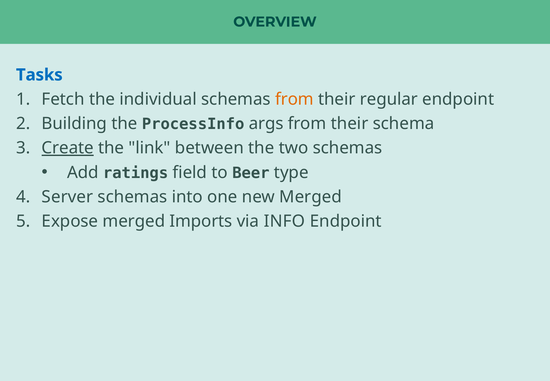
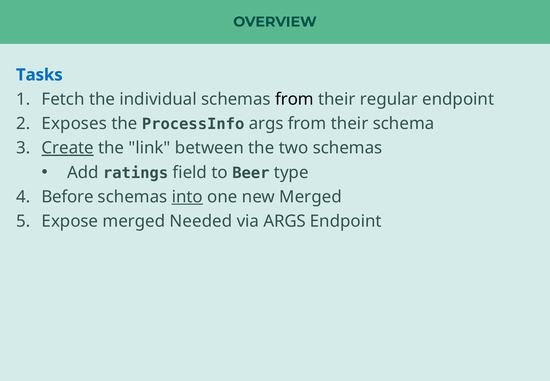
from colour: orange -> black (294, 99)
Building: Building -> Exposes (74, 124)
Server: Server -> Before (68, 197)
into underline: none -> present (187, 197)
Imports: Imports -> Needed (201, 221)
via INFO: INFO -> ARGS (285, 221)
